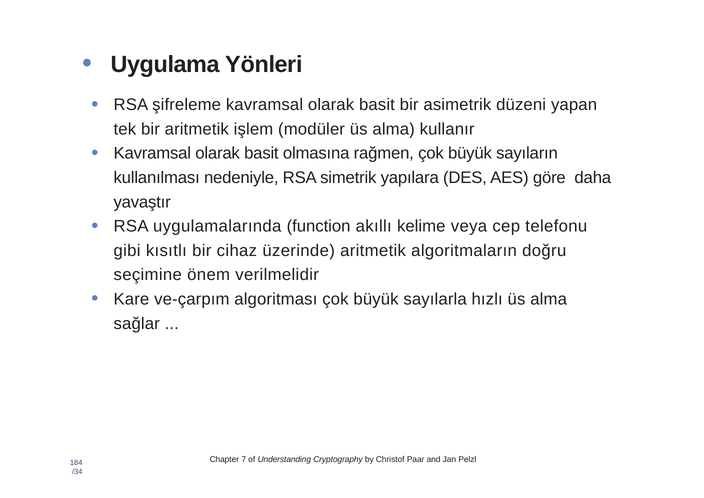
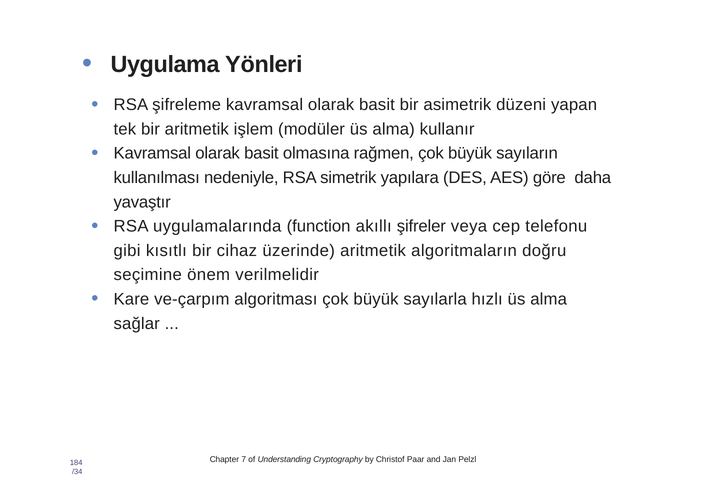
kelime: kelime -> şifreler (421, 226)
